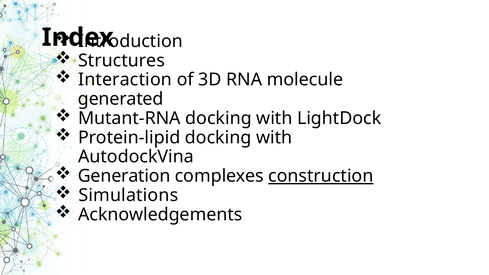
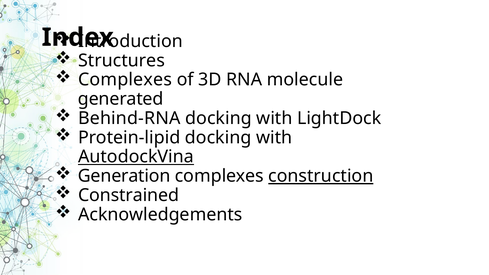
Interaction: Interaction -> Complexes (125, 80)
Mutant-RNA: Mutant-RNA -> Behind-RNA (129, 118)
AutodockVina underline: none -> present (136, 157)
Simulations: Simulations -> Constrained (129, 195)
